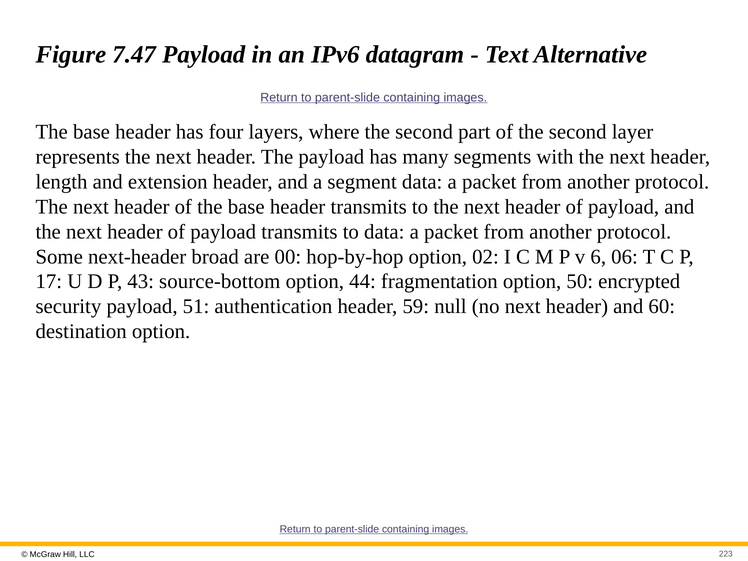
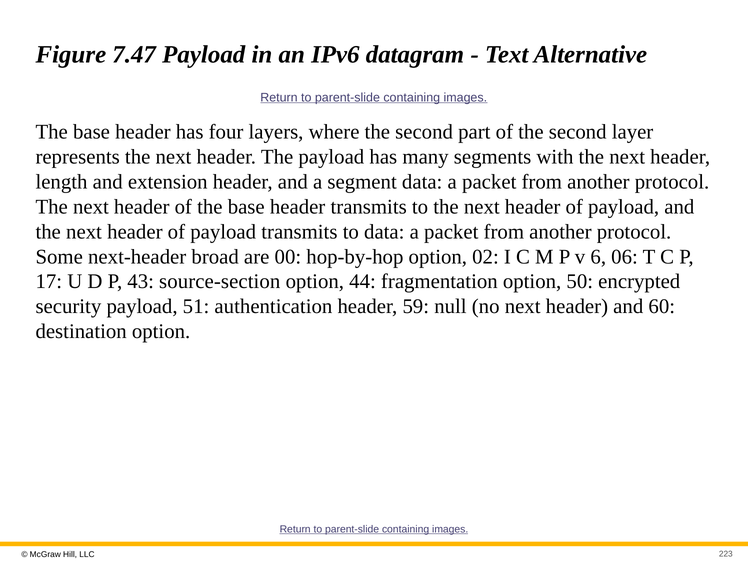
source-bottom: source-bottom -> source-section (220, 282)
